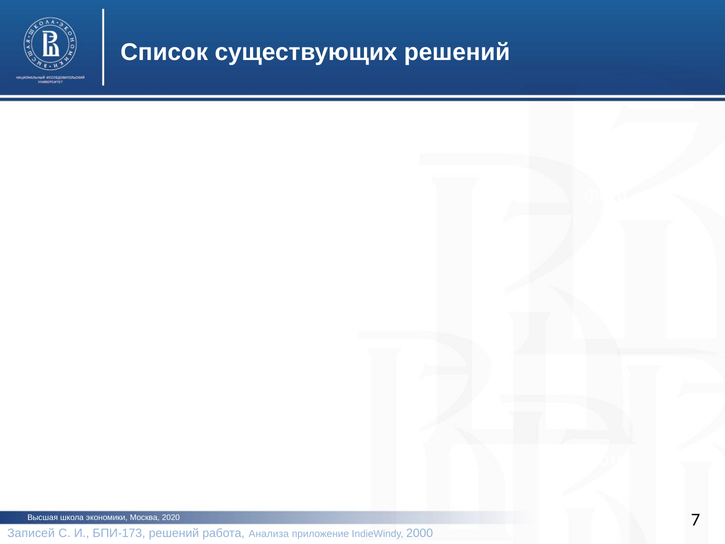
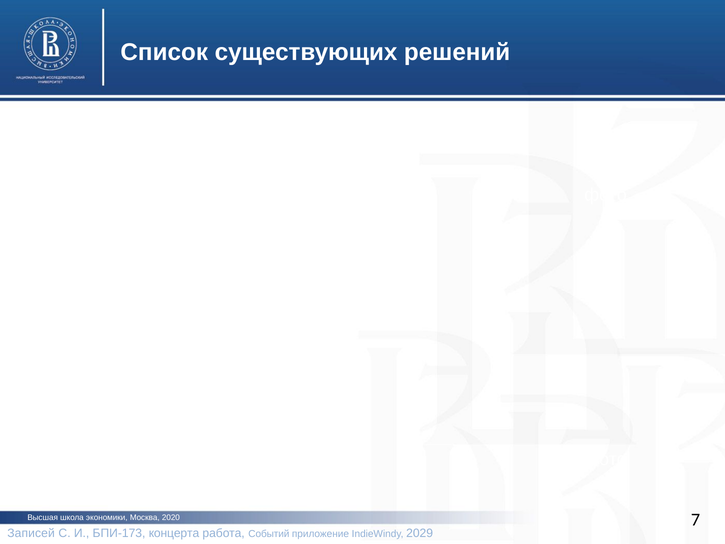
БПИ-173 решений: решений -> концерта (174, 533)
Анализа: Анализа -> Событий (269, 533)
2000: 2000 -> 2029 (420, 533)
